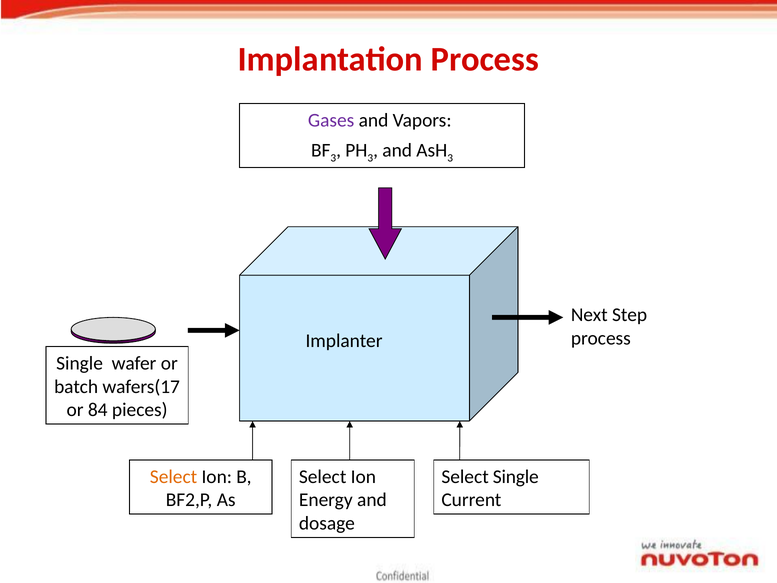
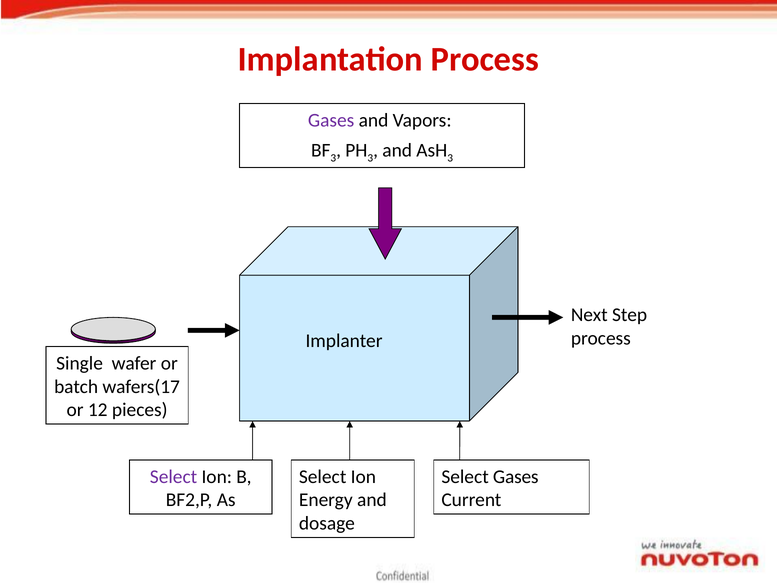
84: 84 -> 12 (98, 410)
Select colour: orange -> purple (174, 477)
Select Single: Single -> Gases (516, 477)
